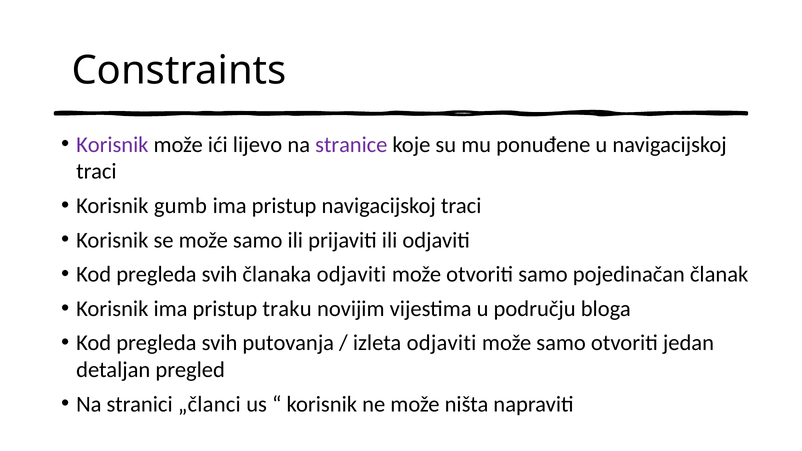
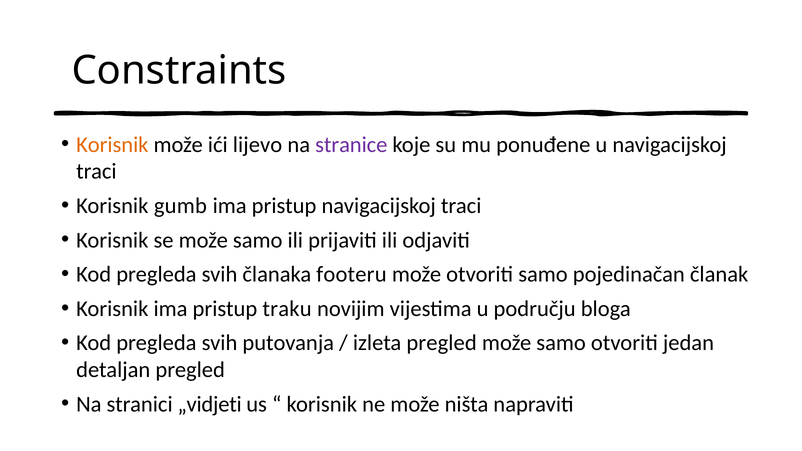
Korisnik colour: purple -> orange (112, 145)
članaka odjaviti: odjaviti -> footeru (352, 274)
izleta odjaviti: odjaviti -> pregled (442, 343)
„članci: „članci -> „vidjeti (210, 404)
